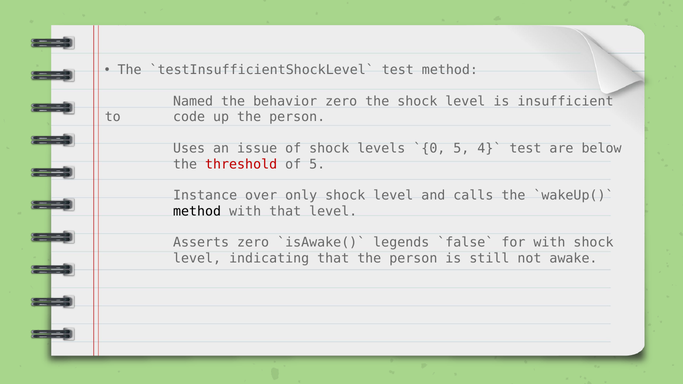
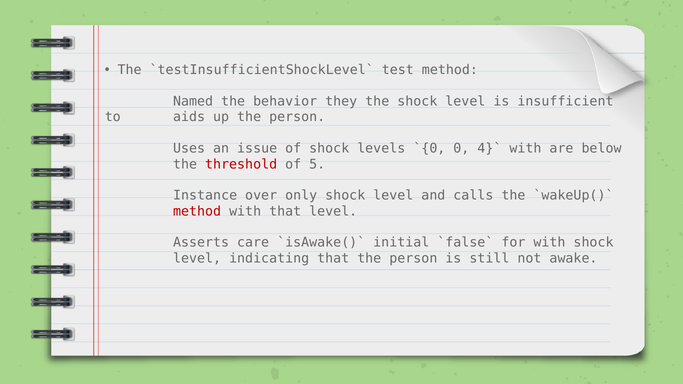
behavior zero: zero -> they (341, 101)
code: code -> aids (189, 117)
5: 5 -> 0 (461, 148)
test: test -> with (525, 148)
method colour: black -> red (197, 211)
Asserts zero: zero -> care (253, 242)
legends: legends -> initial (401, 242)
